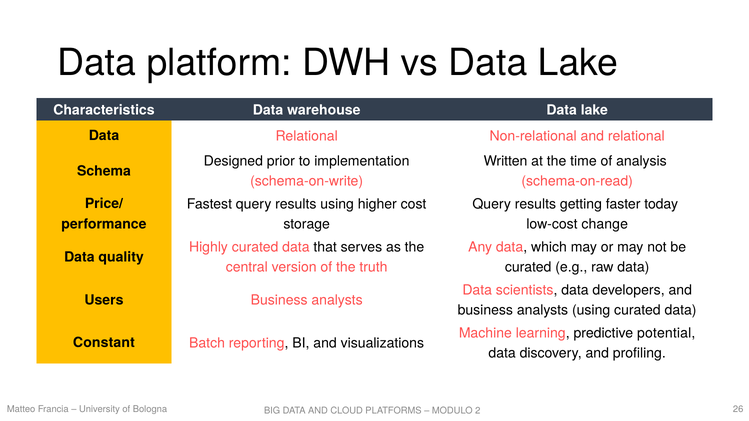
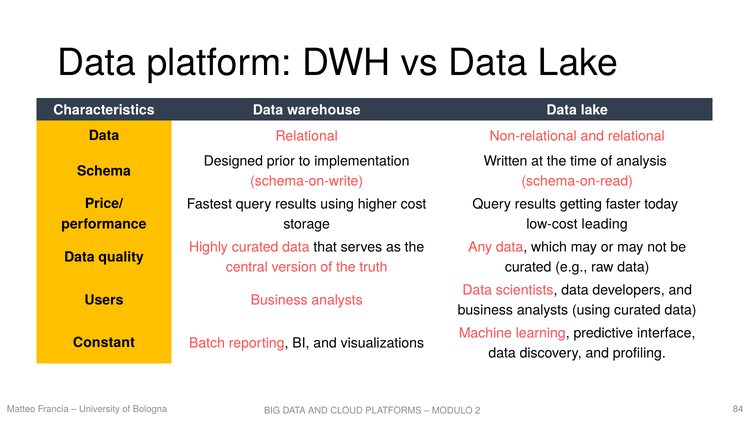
change: change -> leading (605, 224)
potential: potential -> interface (666, 333)
26: 26 -> 84 (738, 410)
